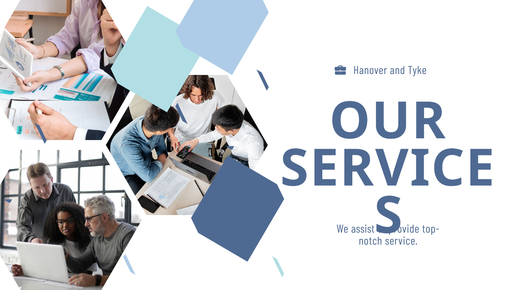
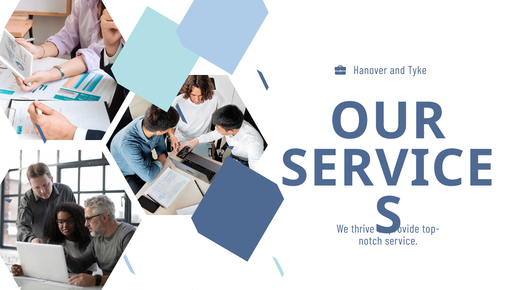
assist: assist -> thrive (363, 229)
